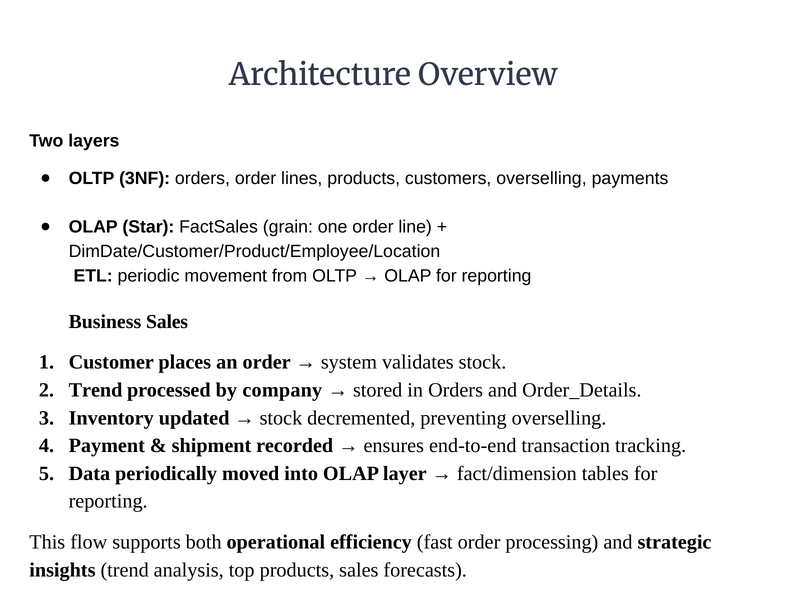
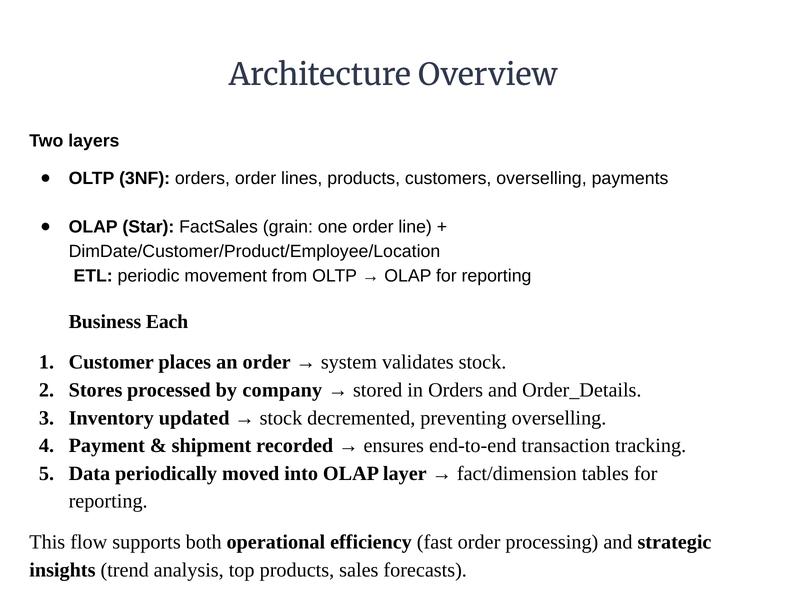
Business Sales: Sales -> Each (167, 321)
Trend: Trend -> Stores (96, 390)
